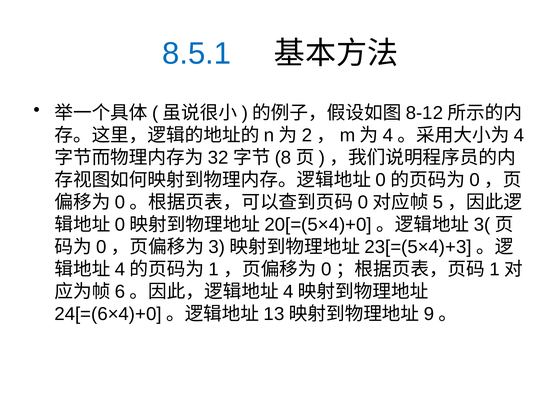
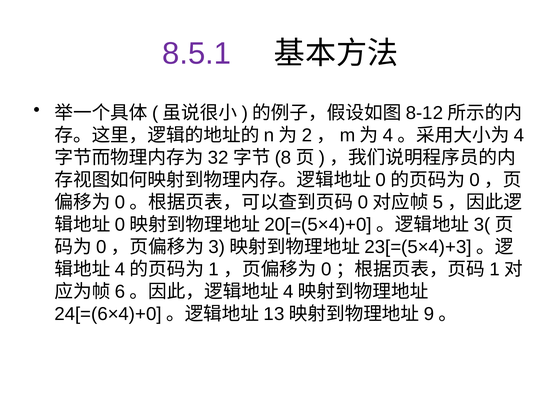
8.5.1 colour: blue -> purple (197, 54)
